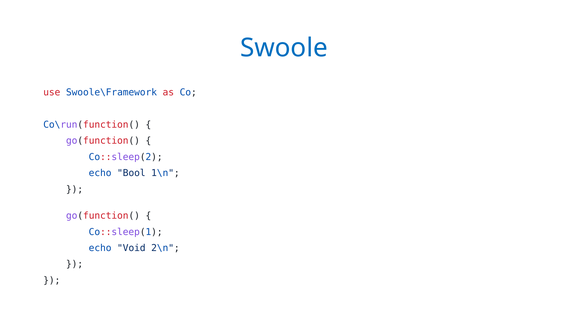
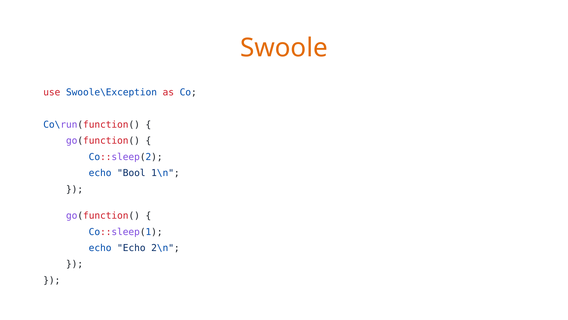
Swoole colour: blue -> orange (284, 48)
Swoole\Framework: Swoole\Framework -> Swoole\Exception (111, 92)
echo Void: Void -> Echo (131, 248)
